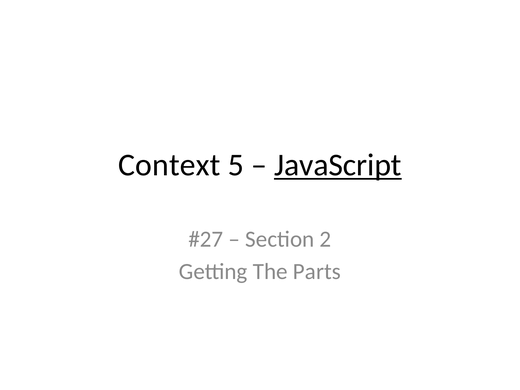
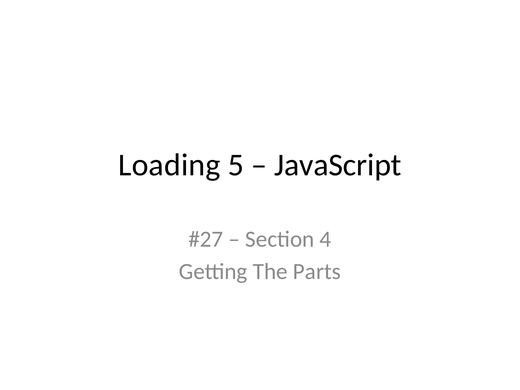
Context: Context -> Loading (169, 165)
JavaScript underline: present -> none (338, 165)
2: 2 -> 4 (325, 239)
